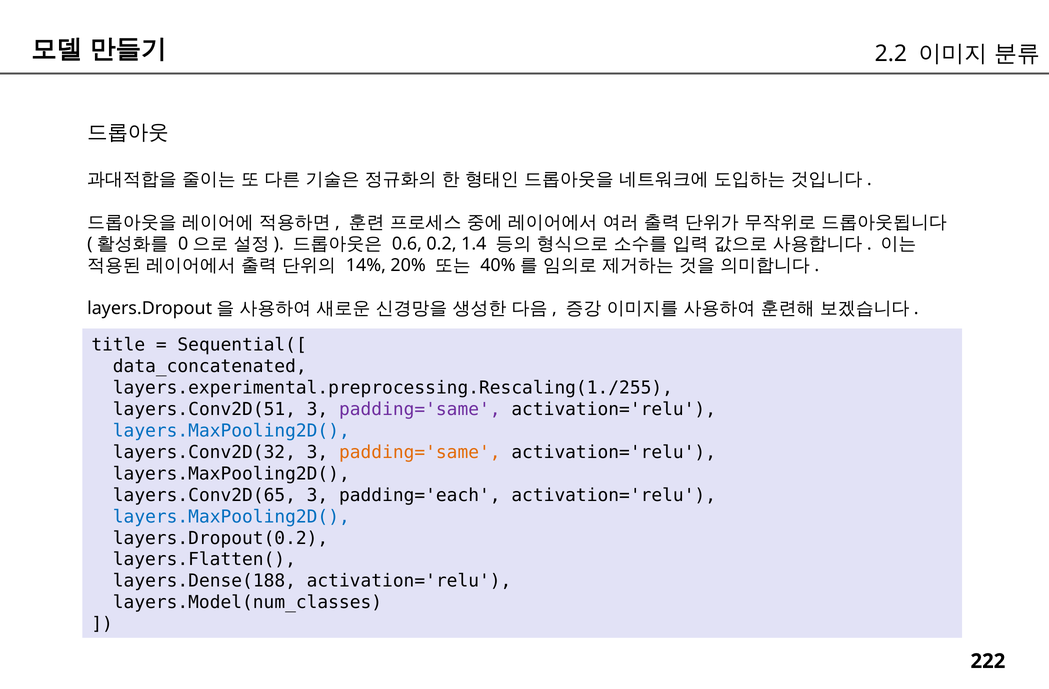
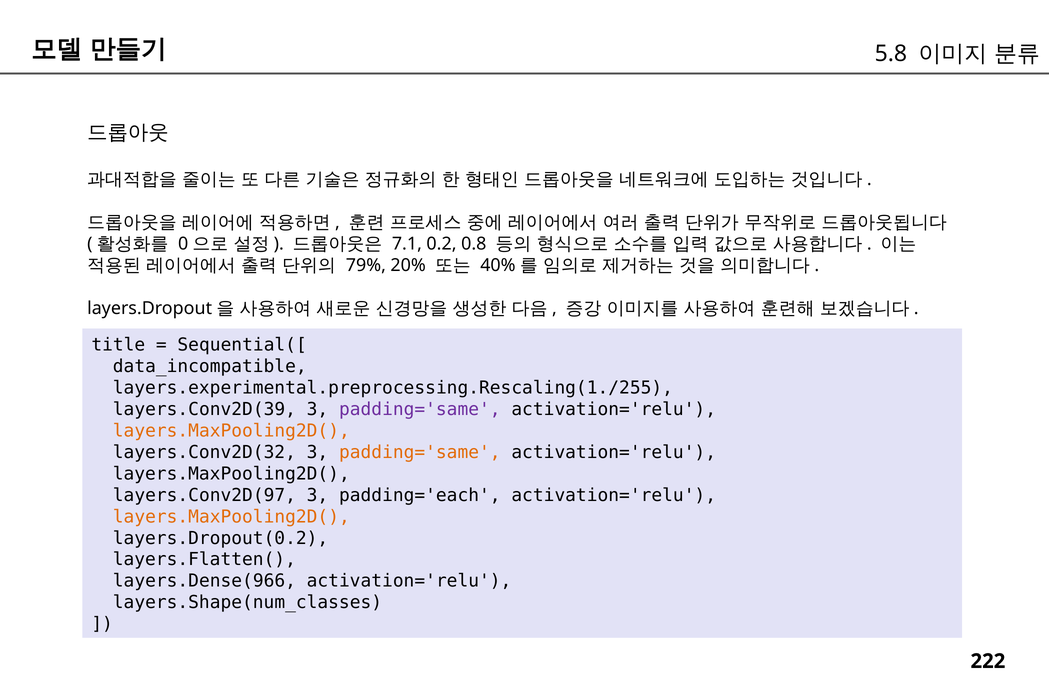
2.2: 2.2 -> 5.8 (891, 54)
0.6: 0.6 -> 7.1 (407, 244)
1.4: 1.4 -> 0.8 (474, 244)
14%: 14% -> 79% (366, 265)
data_concatenated: data_concatenated -> data_incompatible (210, 367)
layers.Conv2D(51: layers.Conv2D(51 -> layers.Conv2D(39 (204, 409)
layers.MaxPooling2D( colour: blue -> orange (231, 431)
layers.Conv2D(65: layers.Conv2D(65 -> layers.Conv2D(97 (204, 495)
layers.MaxPooling2D( colour: blue -> orange (231, 517)
layers.Dense(188: layers.Dense(188 -> layers.Dense(966 (204, 581)
layers.Model(num_classes: layers.Model(num_classes -> layers.Shape(num_classes (247, 602)
